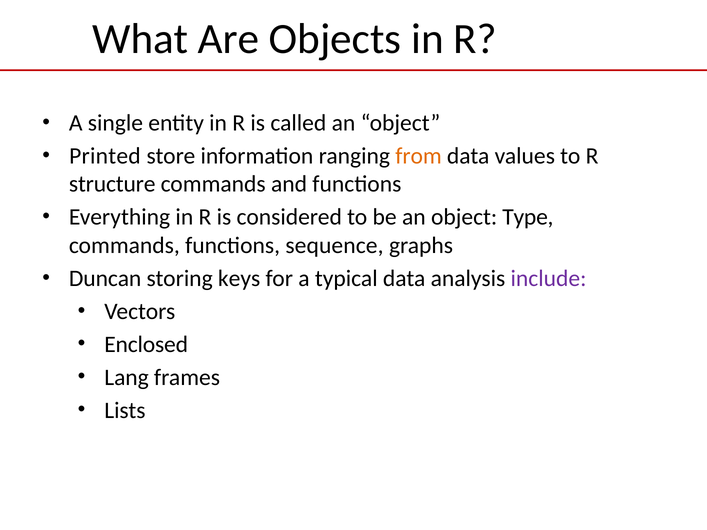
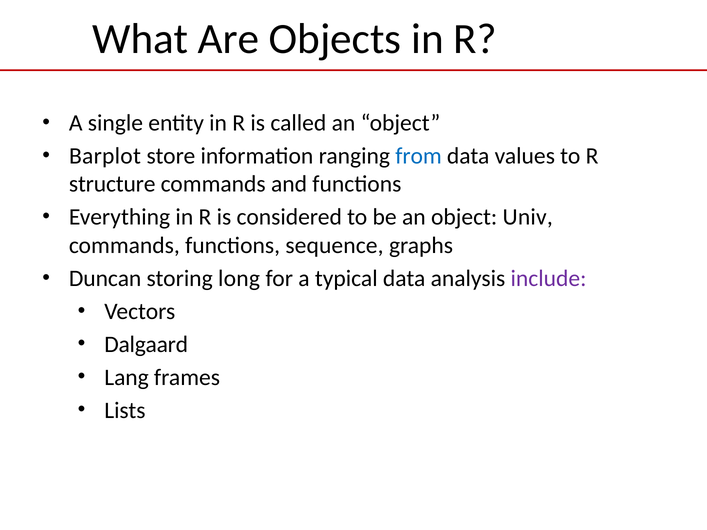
Printed: Printed -> Barplot (105, 156)
from colour: orange -> blue (419, 156)
Type: Type -> Univ (528, 217)
keys: keys -> long (239, 278)
Enclosed: Enclosed -> Dalgaard (146, 344)
